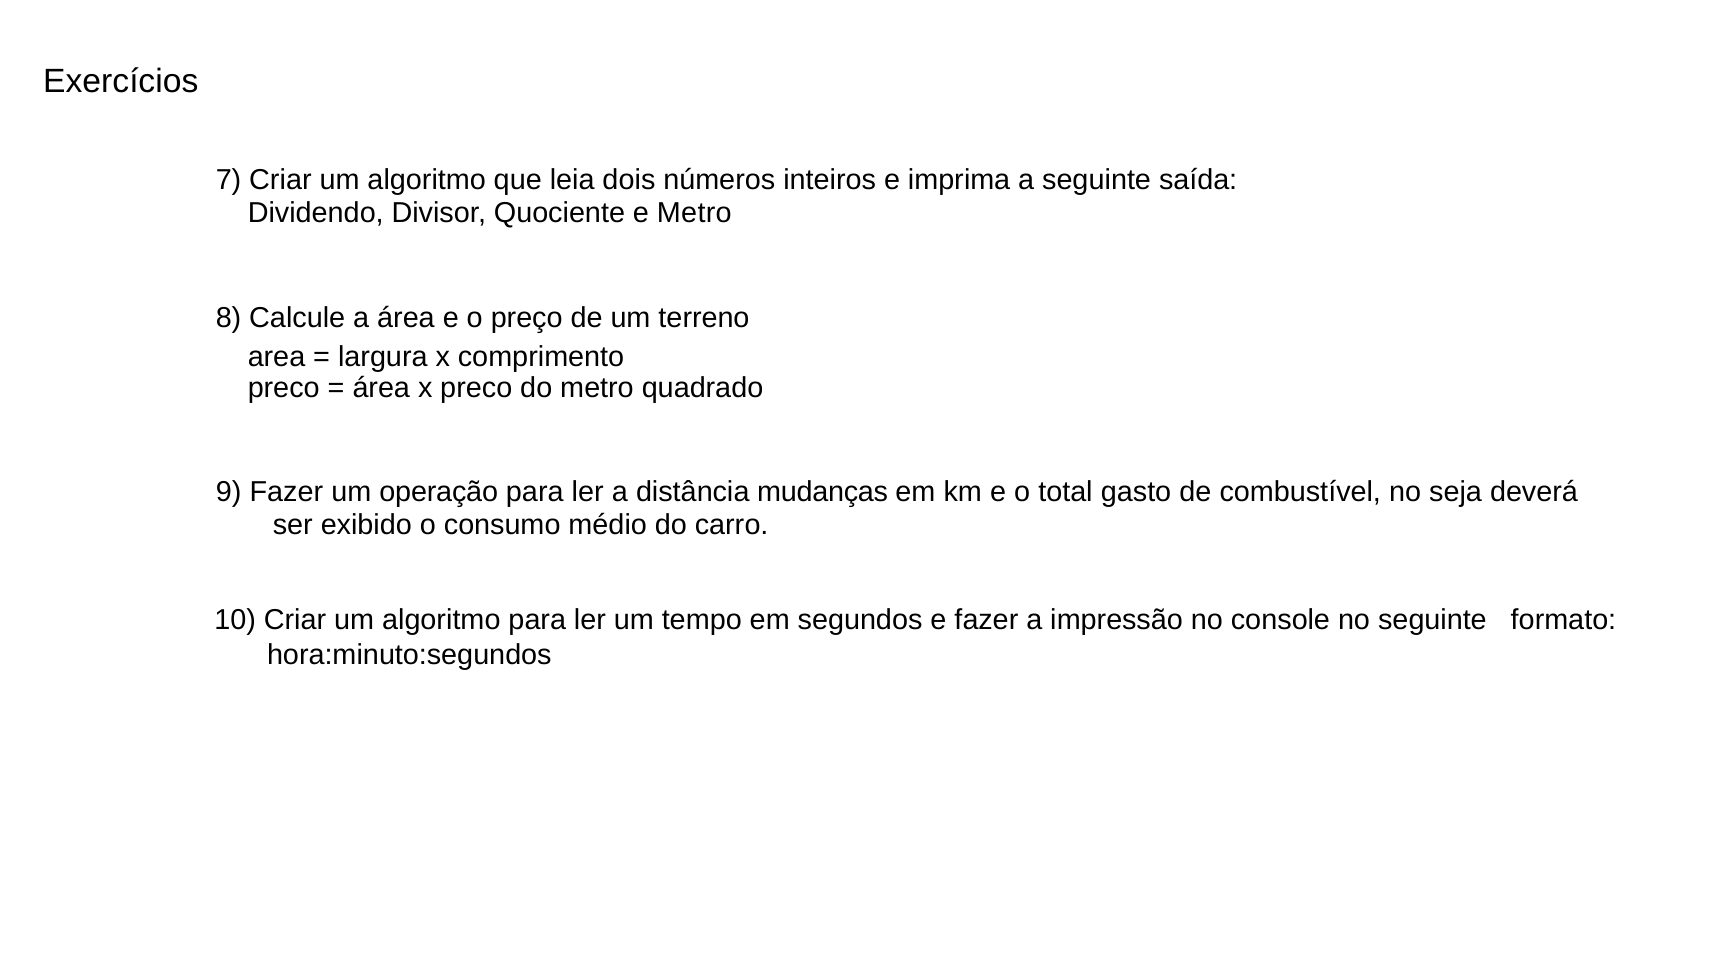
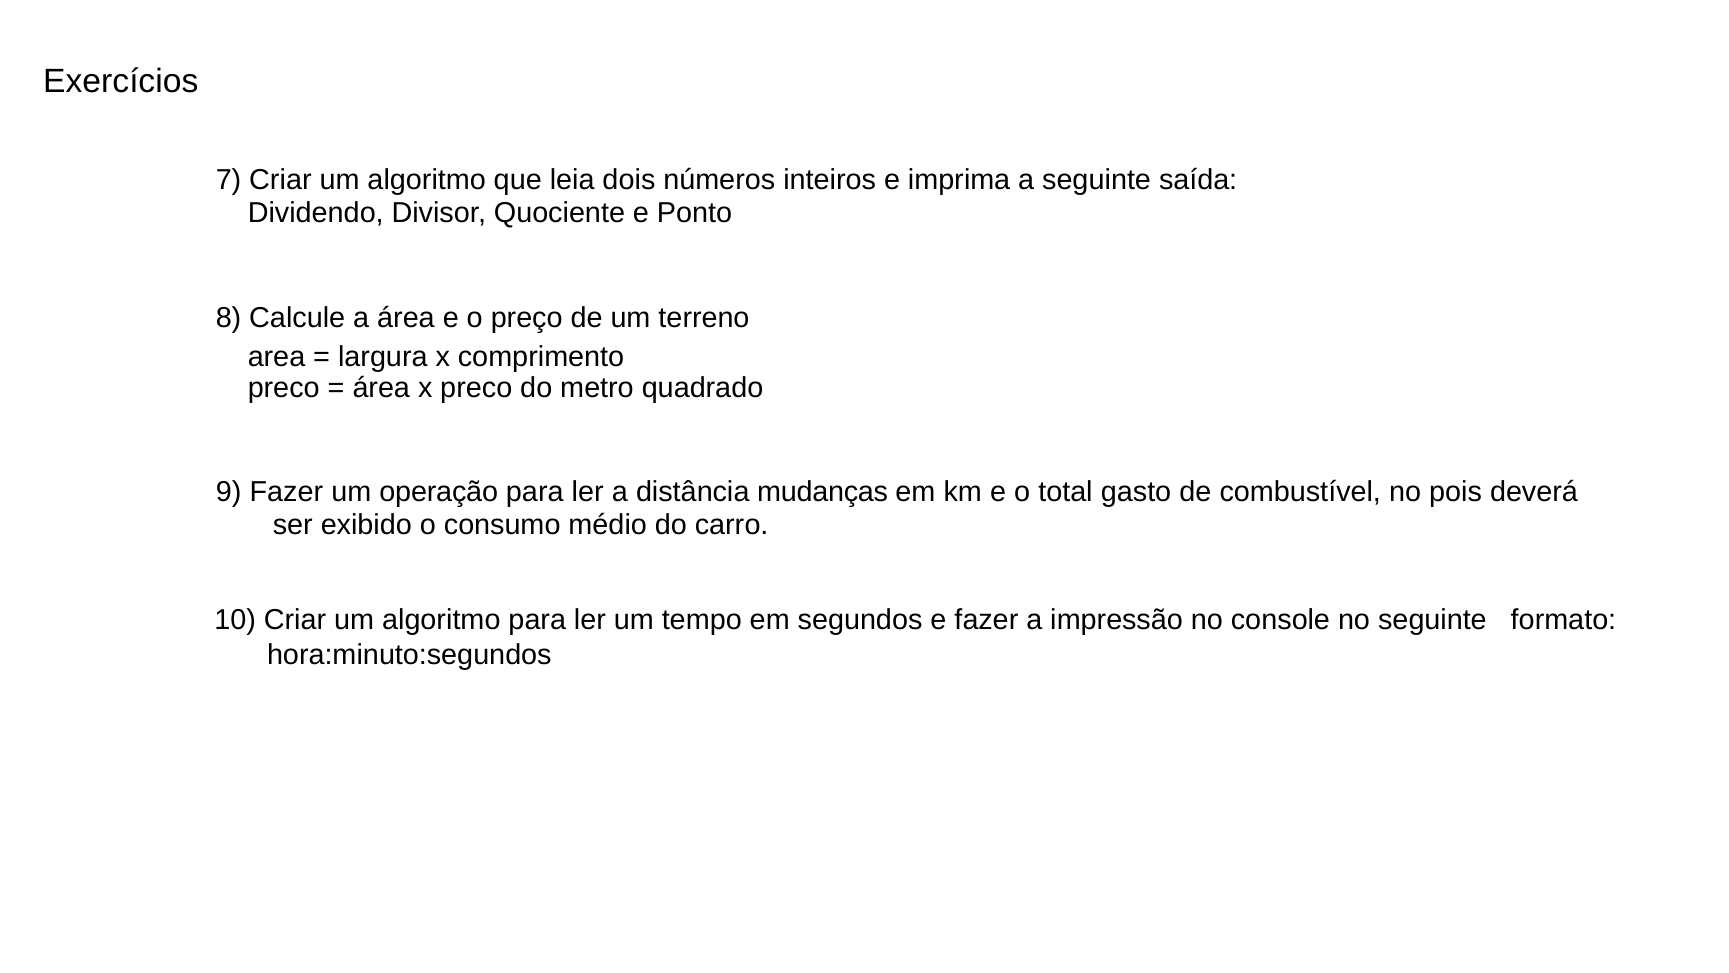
e Metro: Metro -> Ponto (694, 213)
seja: seja -> pois (1456, 492)
